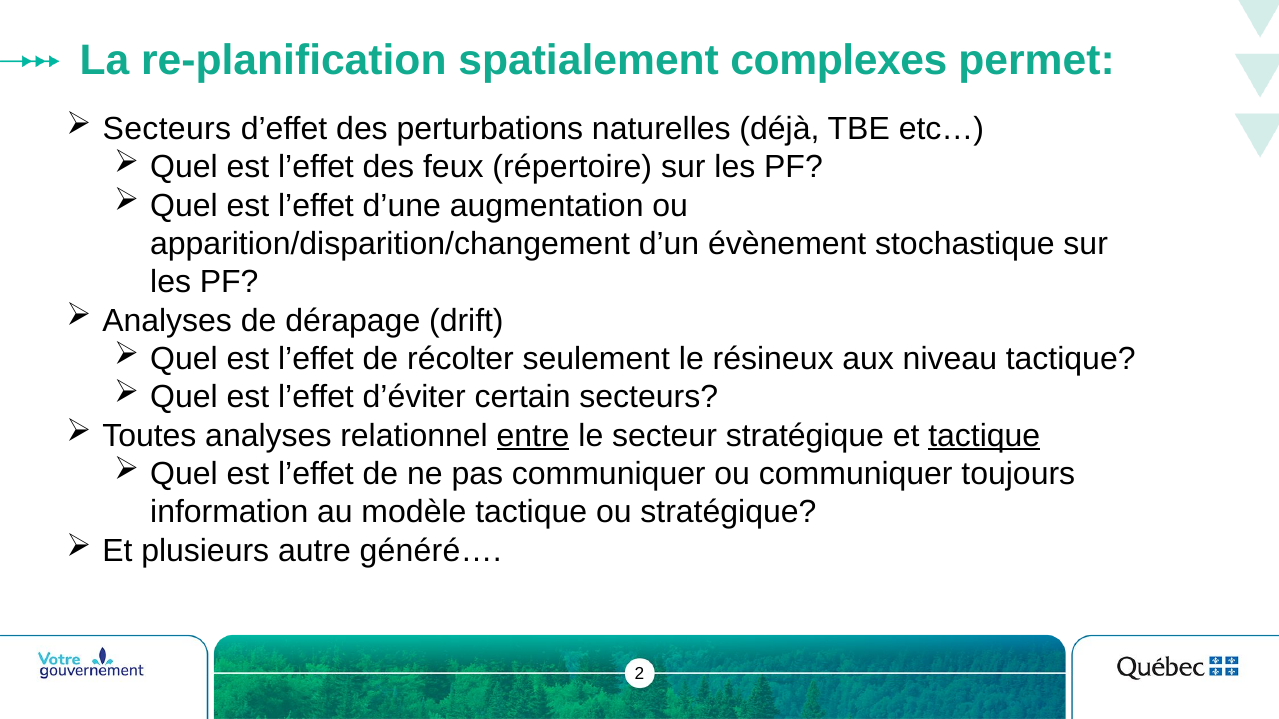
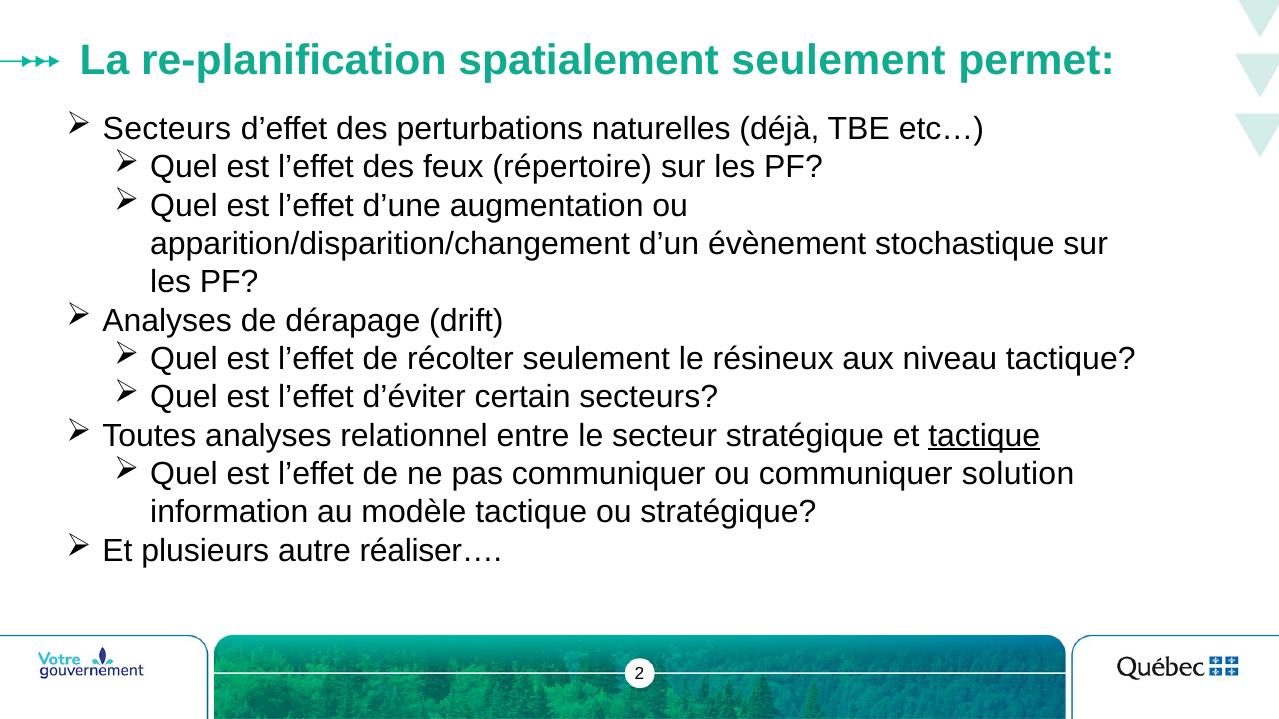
spatialement complexes: complexes -> seulement (838, 60)
entre underline: present -> none (533, 436)
toujours: toujours -> solution (1018, 474)
généré…: généré… -> réaliser… (431, 551)
